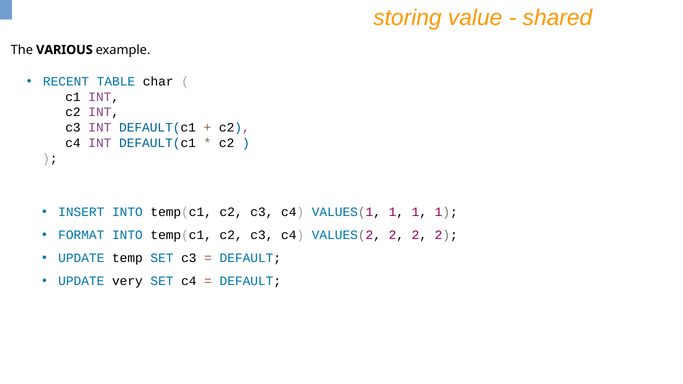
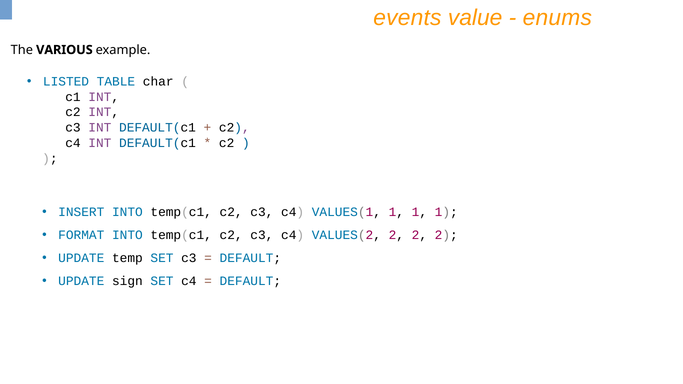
storing: storing -> events (407, 18)
shared: shared -> enums (557, 18)
RECENT: RECENT -> LISTED (66, 82)
very: very -> sign (127, 281)
